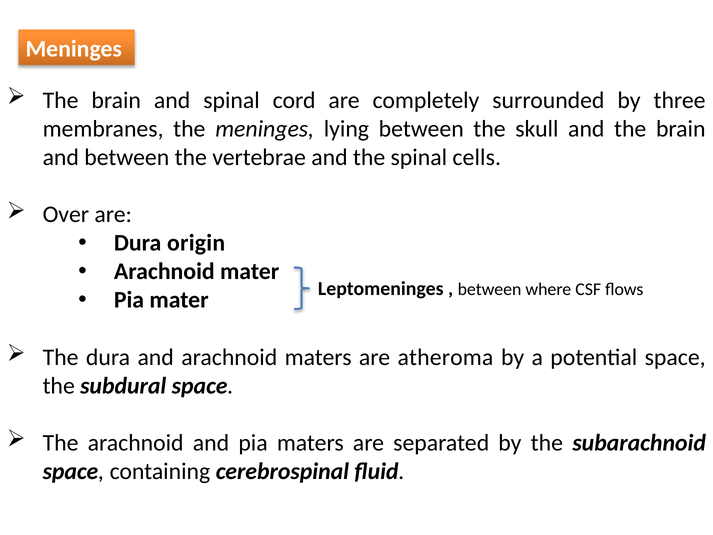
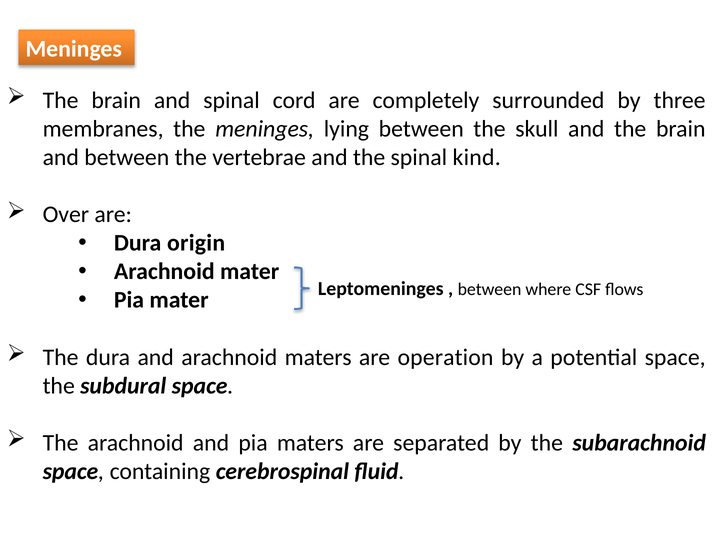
cells: cells -> kind (477, 157)
atheroma: atheroma -> operation (445, 357)
